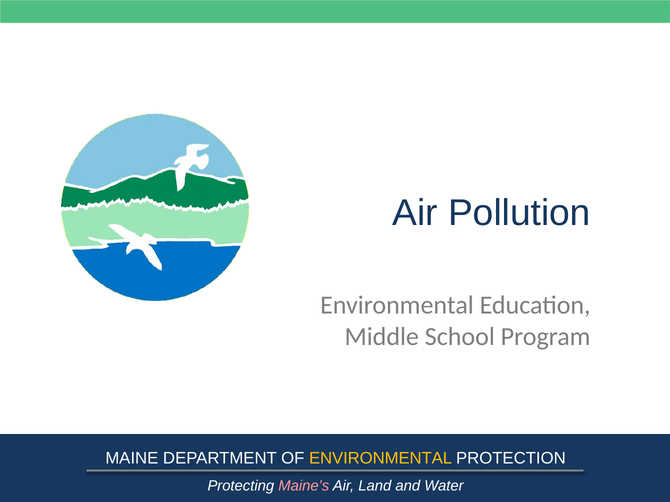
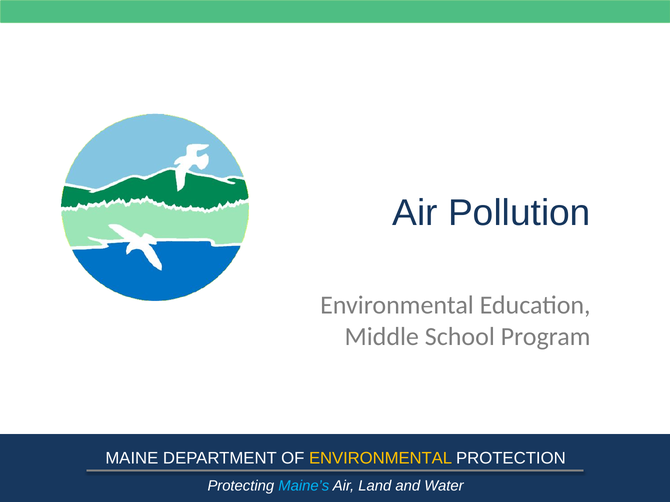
Maine’s colour: pink -> light blue (304, 486)
